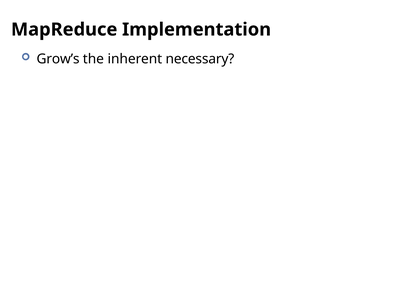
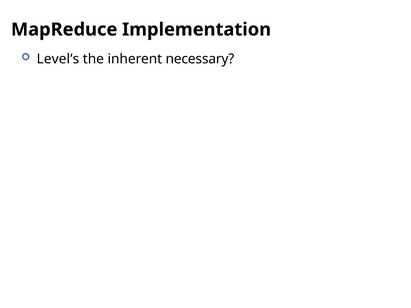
Grow’s: Grow’s -> Level’s (58, 59)
